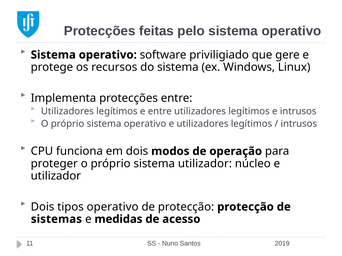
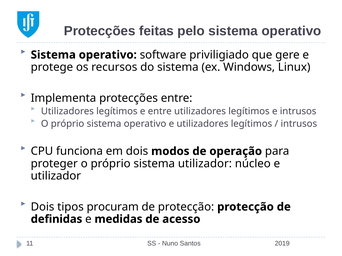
tipos operativo: operativo -> procuram (113, 207)
sistemas: sistemas -> definidas (57, 220)
